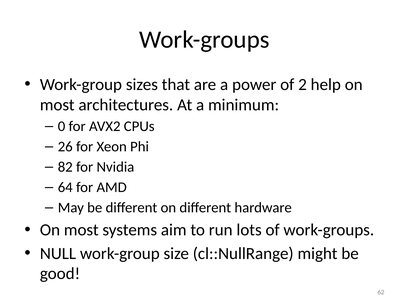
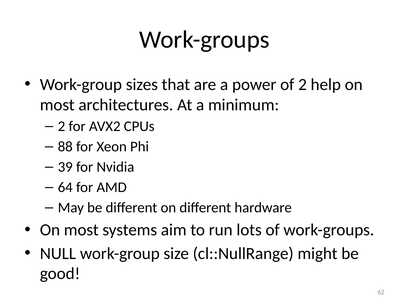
0: 0 -> 2 (62, 127)
26: 26 -> 88 (65, 147)
82: 82 -> 39 (65, 167)
